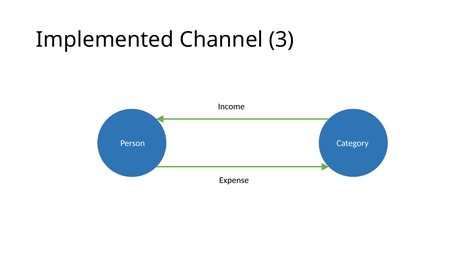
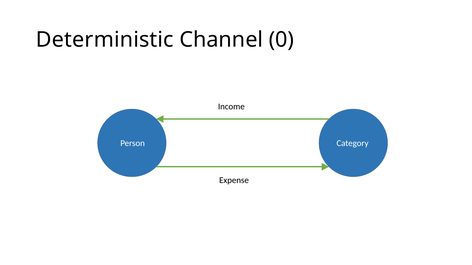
Implemented: Implemented -> Deterministic (105, 40)
3: 3 -> 0 (281, 40)
